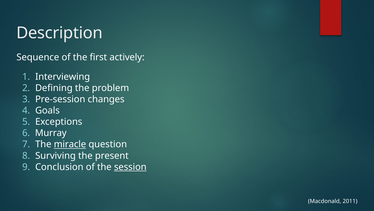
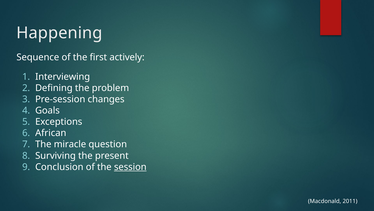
Description: Description -> Happening (59, 33)
Murray: Murray -> African (51, 133)
miracle underline: present -> none (70, 144)
